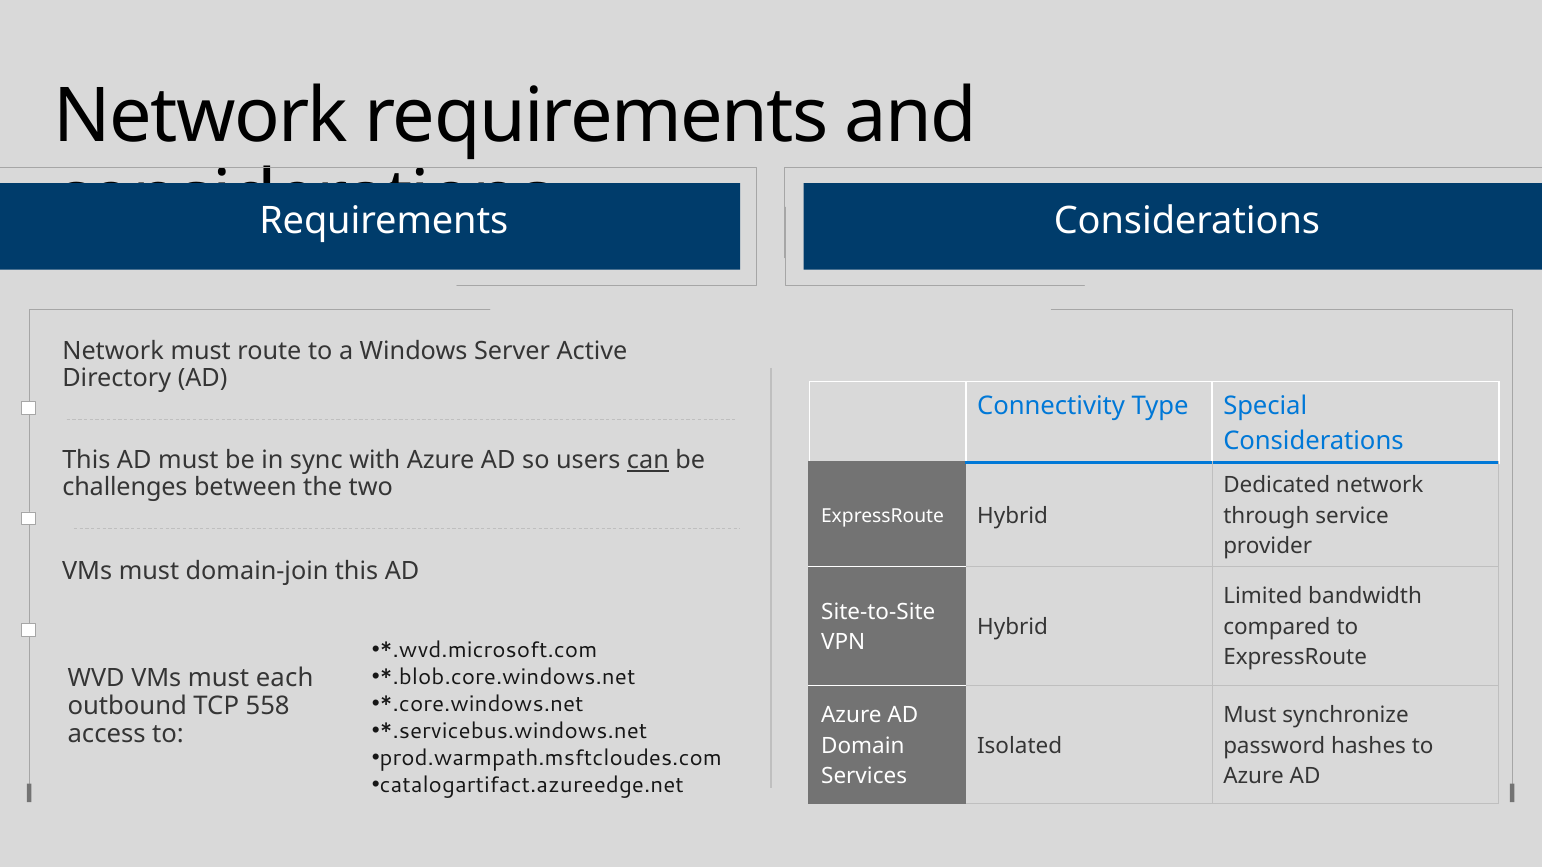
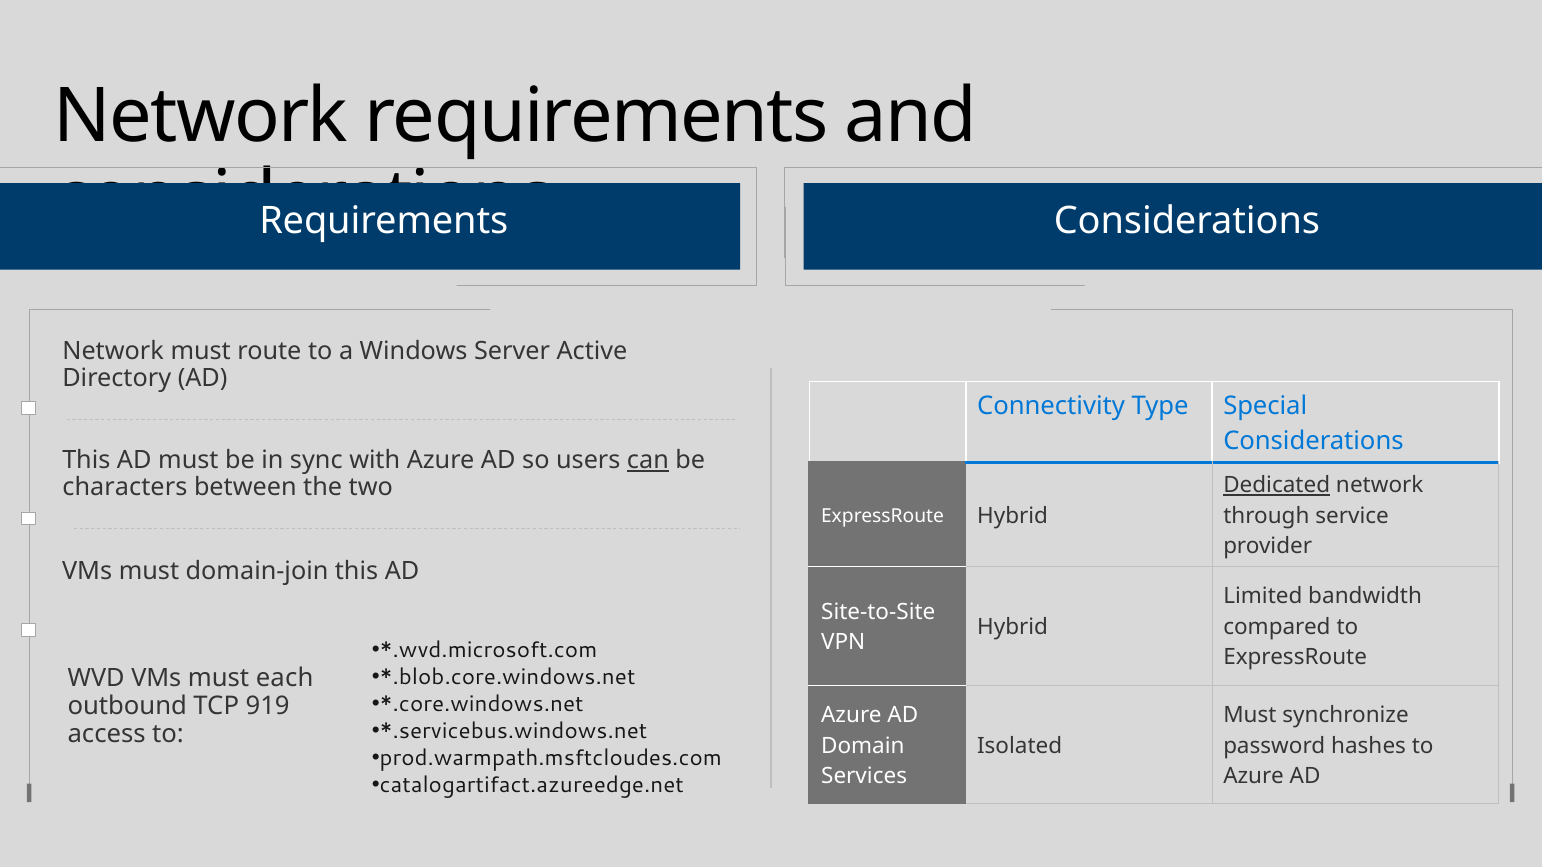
Dedicated underline: none -> present (1277, 485)
challenges: challenges -> characters (125, 488)
558: 558 -> 919 (268, 706)
